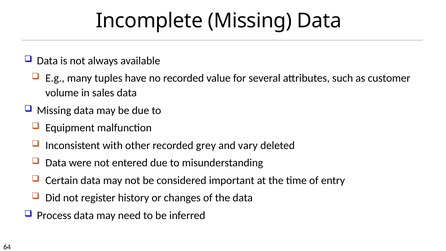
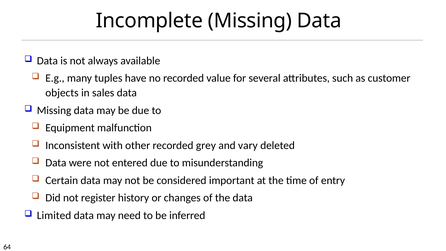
volume: volume -> objects (62, 93)
Process: Process -> Limited (54, 215)
